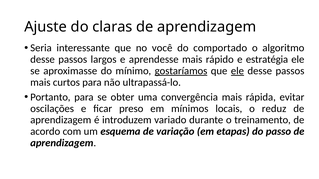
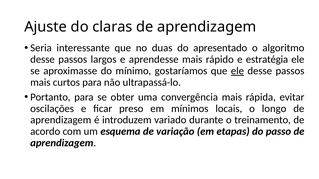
você: você -> duas (162, 48)
comportado: comportado -> apresentado (220, 48)
gostaríamos underline: present -> none (181, 71)
reduz: reduz -> longo (274, 109)
